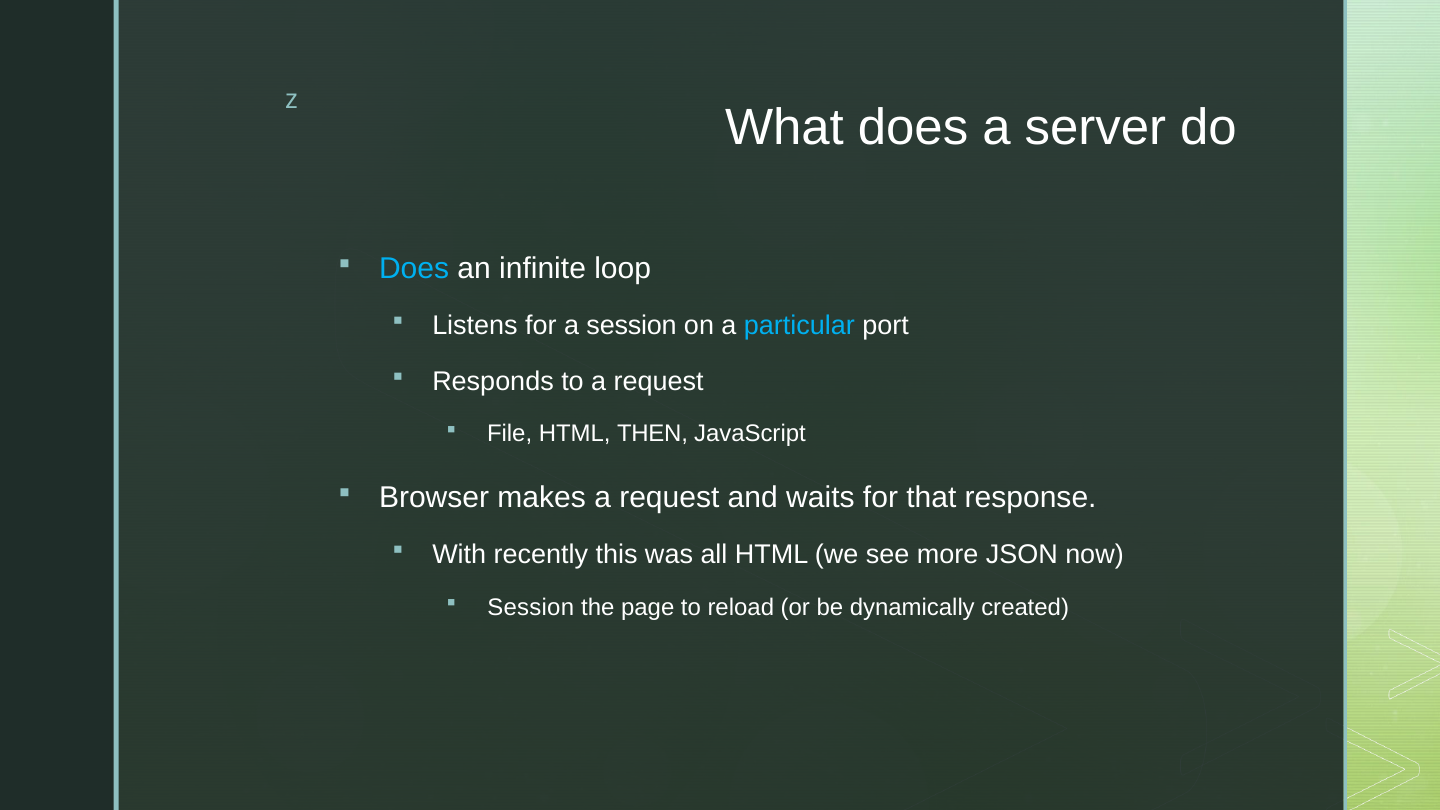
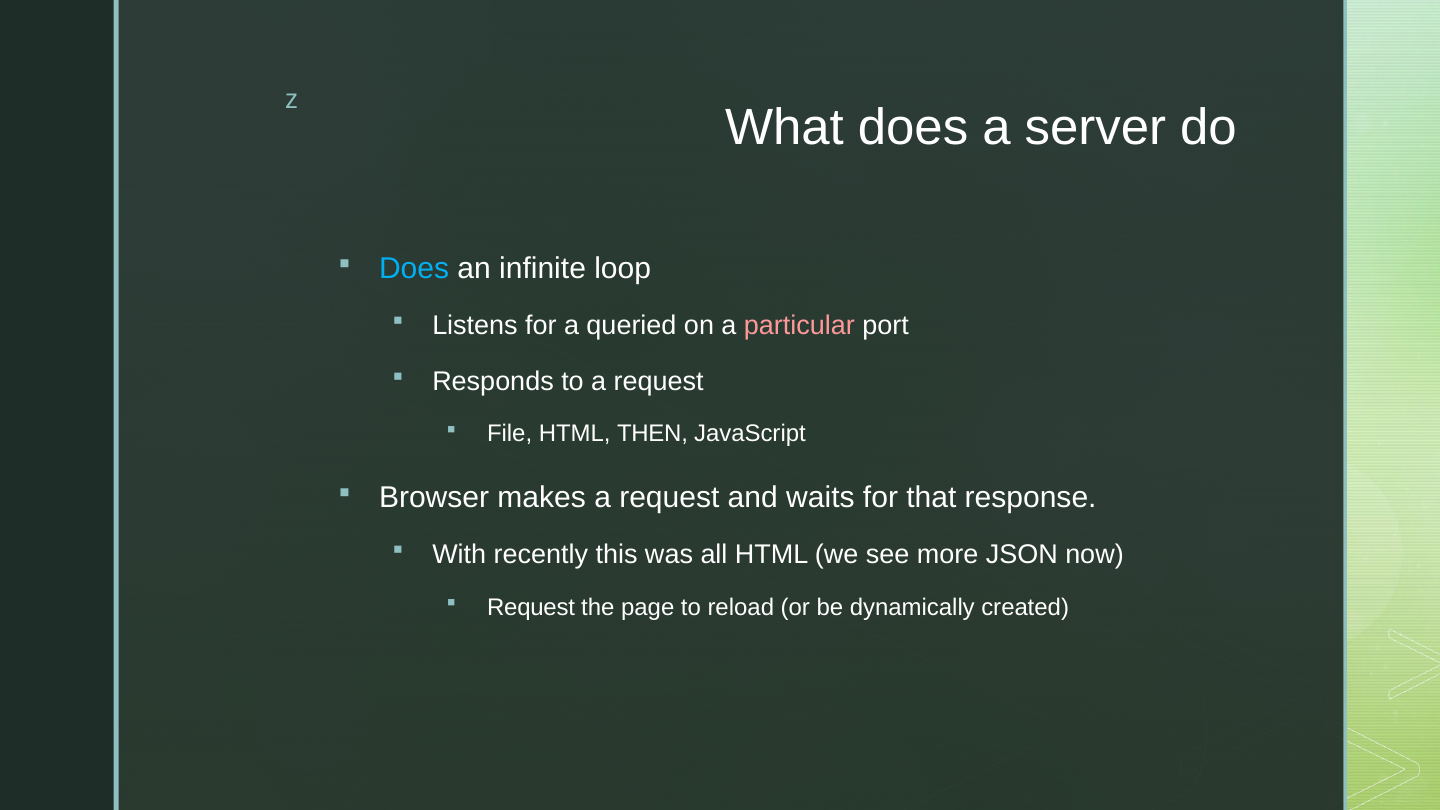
a session: session -> queried (631, 326)
particular colour: light blue -> pink (799, 326)
Session: Session -> Request (531, 607)
